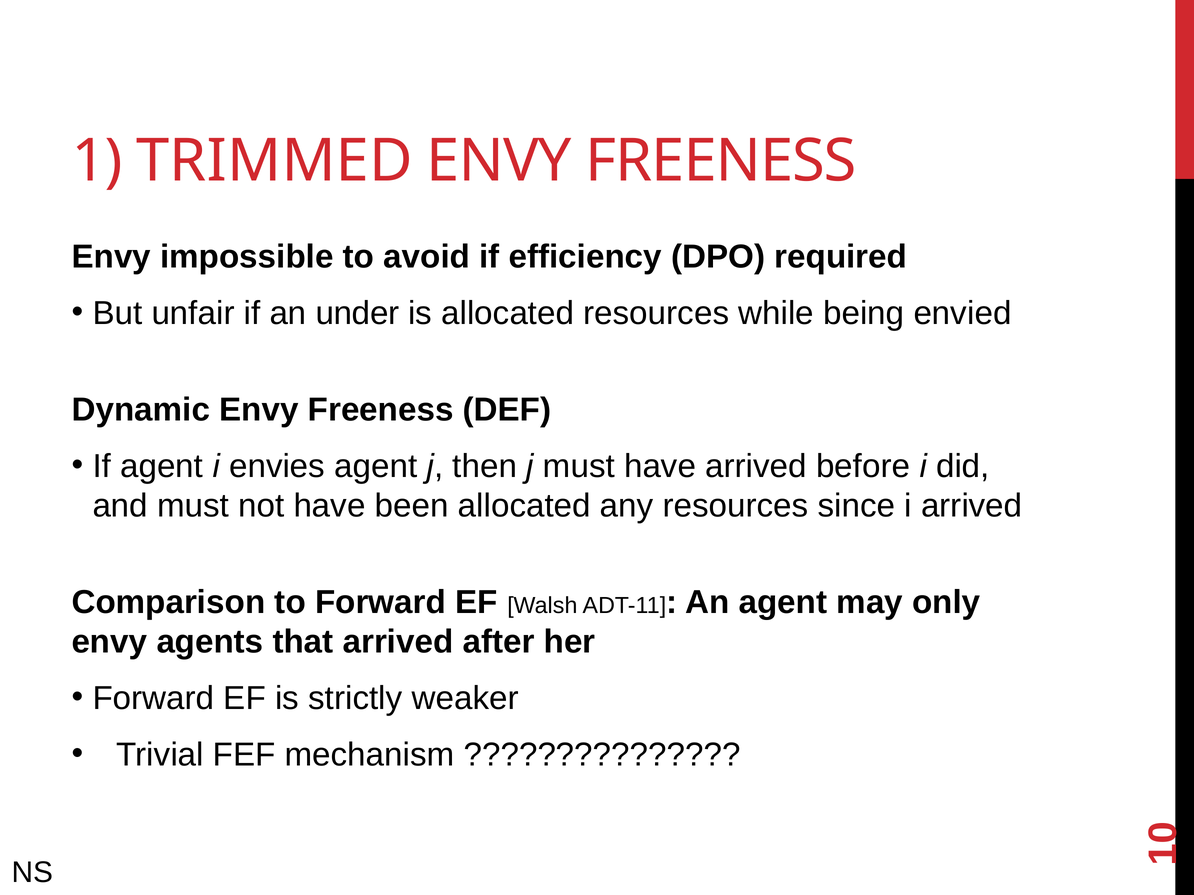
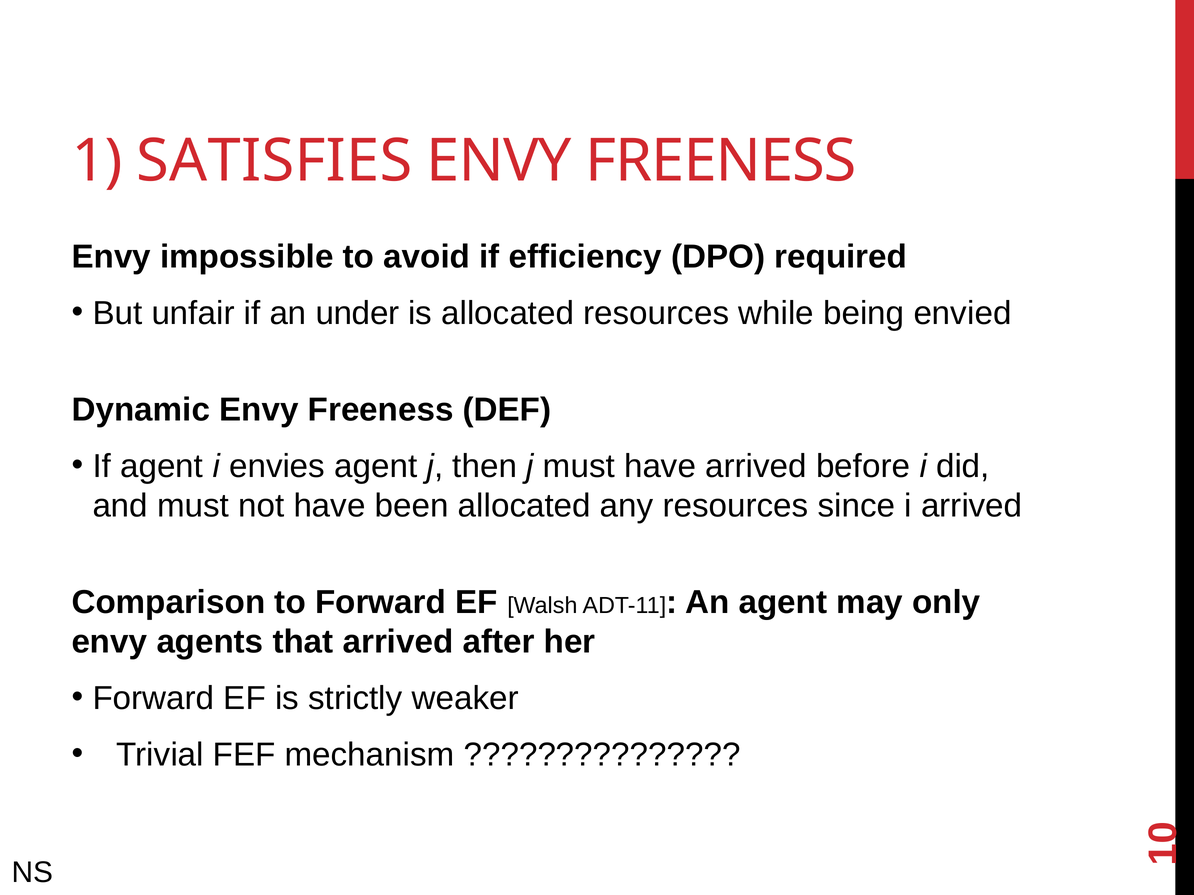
TRIMMED: TRIMMED -> SATISFIES (274, 161)
